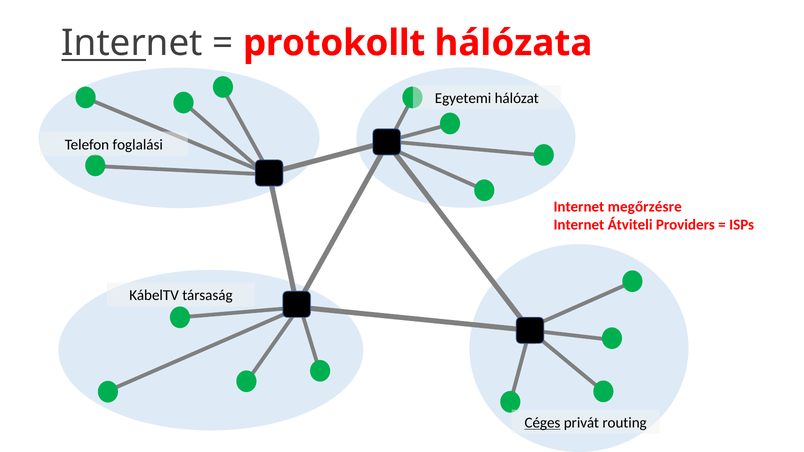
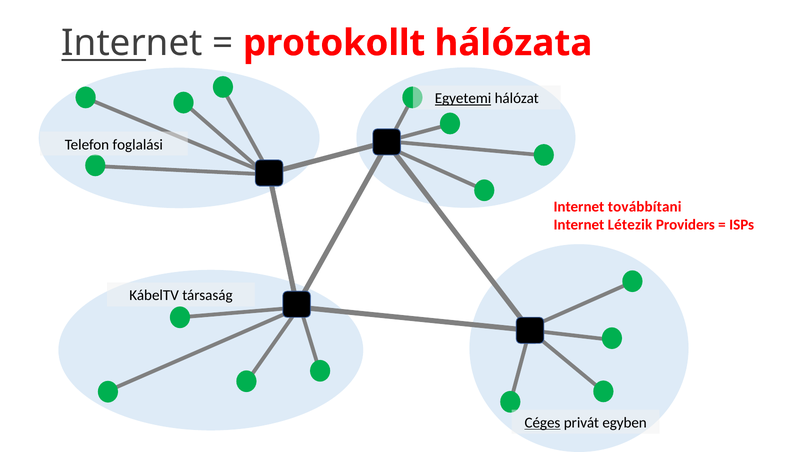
Egyetemi underline: none -> present (463, 99)
megőrzésre: megőrzésre -> továbbítani (645, 207)
Átviteli: Átviteli -> Létezik (630, 225)
routing: routing -> egyben (625, 423)
